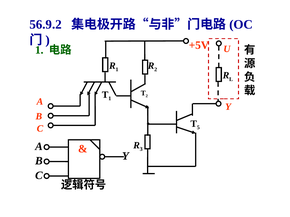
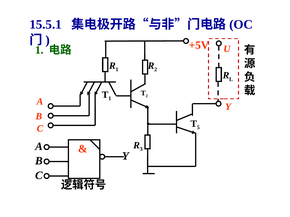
56.9.2: 56.9.2 -> 15.5.1 (46, 25)
